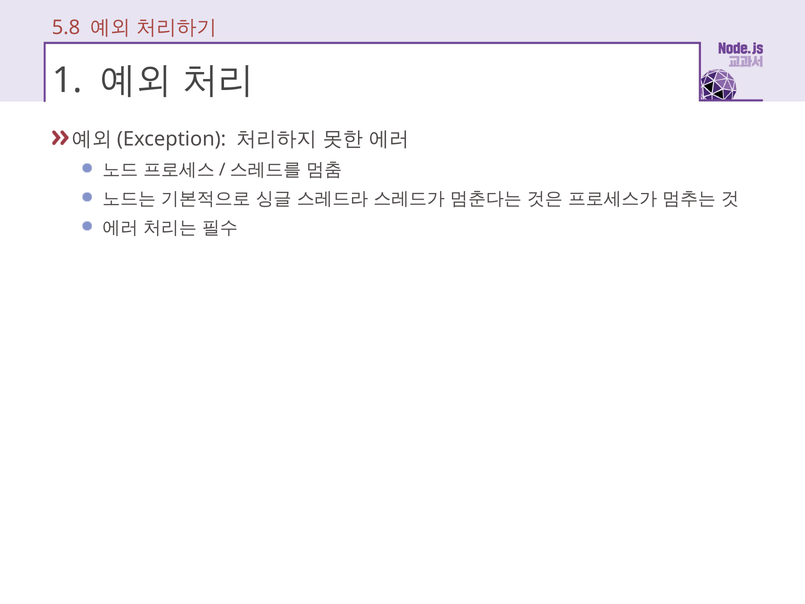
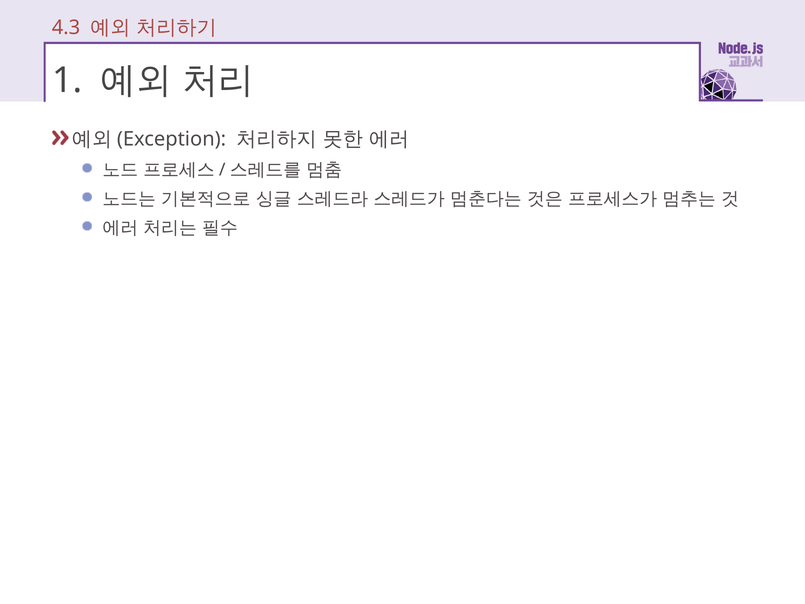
5.8: 5.8 -> 4.3 (66, 28)
